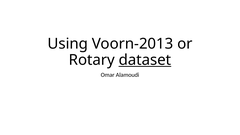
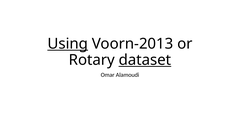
Using underline: none -> present (68, 44)
